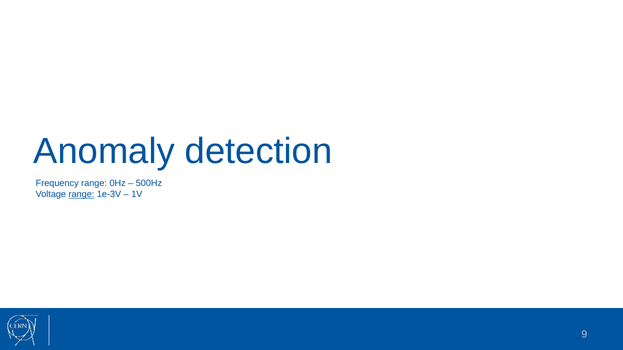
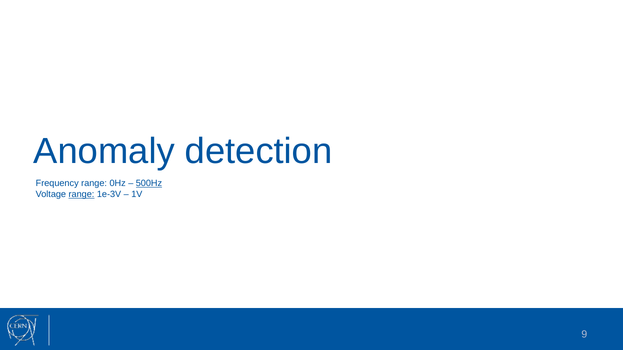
500Hz underline: none -> present (149, 184)
